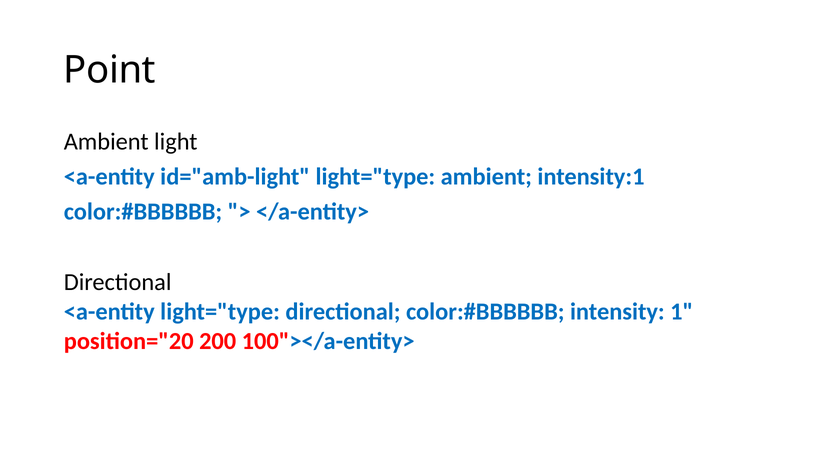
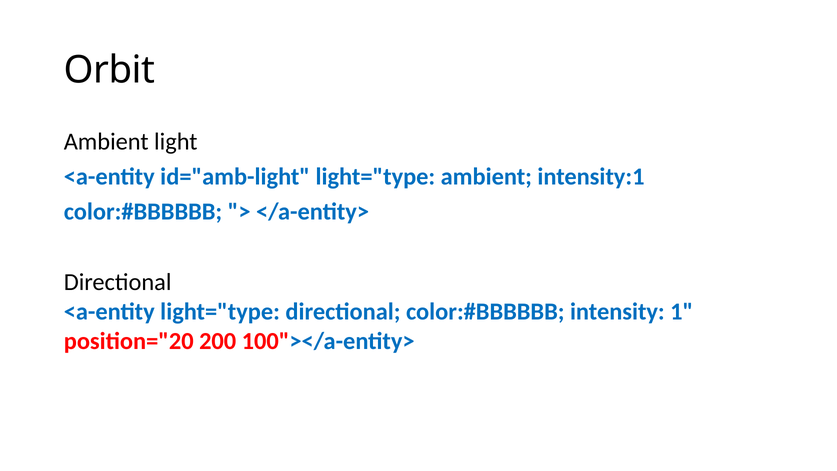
Point: Point -> Orbit (110, 70)
